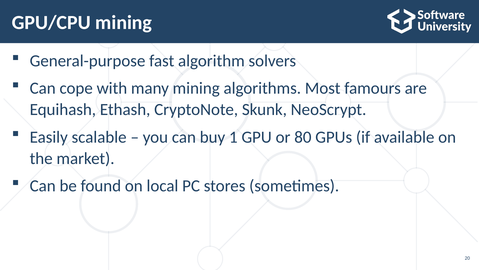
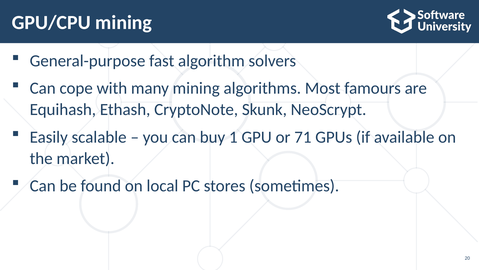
80: 80 -> 71 (303, 137)
